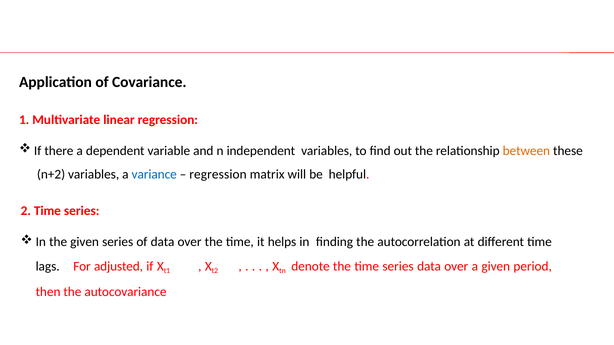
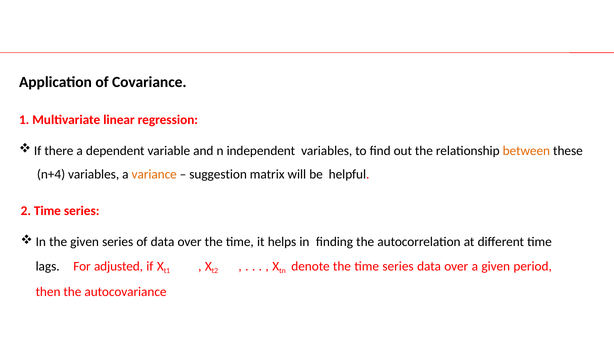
n+2: n+2 -> n+4 (51, 175)
variance colour: blue -> orange (154, 175)
regression: regression -> suggestion (218, 175)
